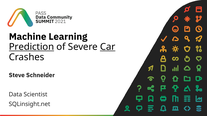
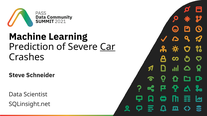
Prediction underline: present -> none (31, 47)
